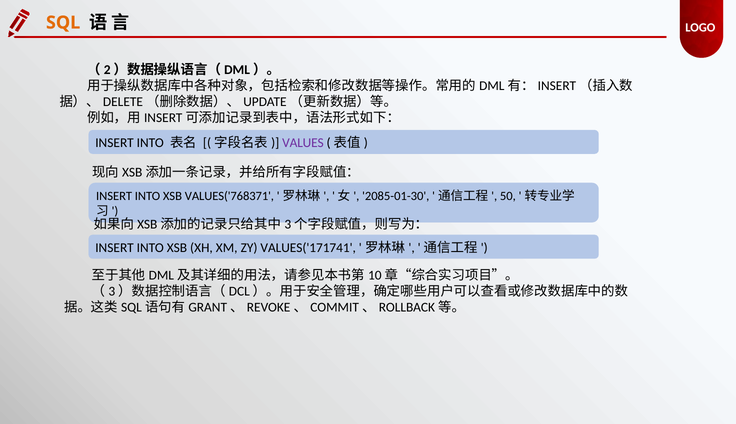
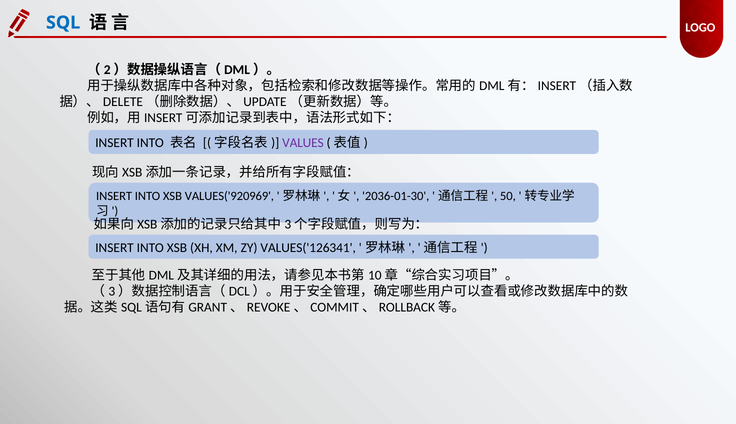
SQL colour: orange -> blue (63, 23)
VALUES('768371: VALUES('768371 -> VALUES('920969 (229, 196)
2085-01-30: 2085-01-30 -> 2036-01-30 (396, 196)
VALUES('171741: VALUES('171741 -> VALUES('126341 (308, 248)
